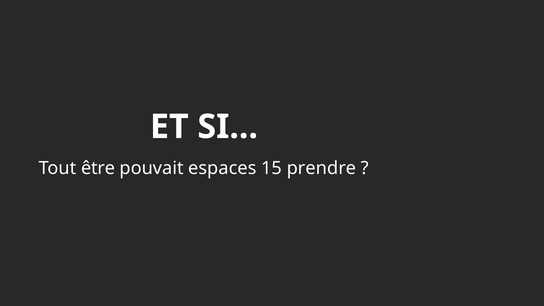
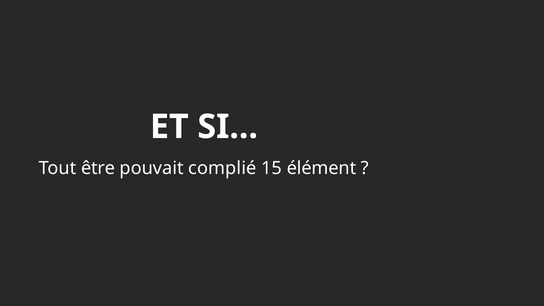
espaces: espaces -> complié (222, 168)
prendre: prendre -> élément (322, 168)
